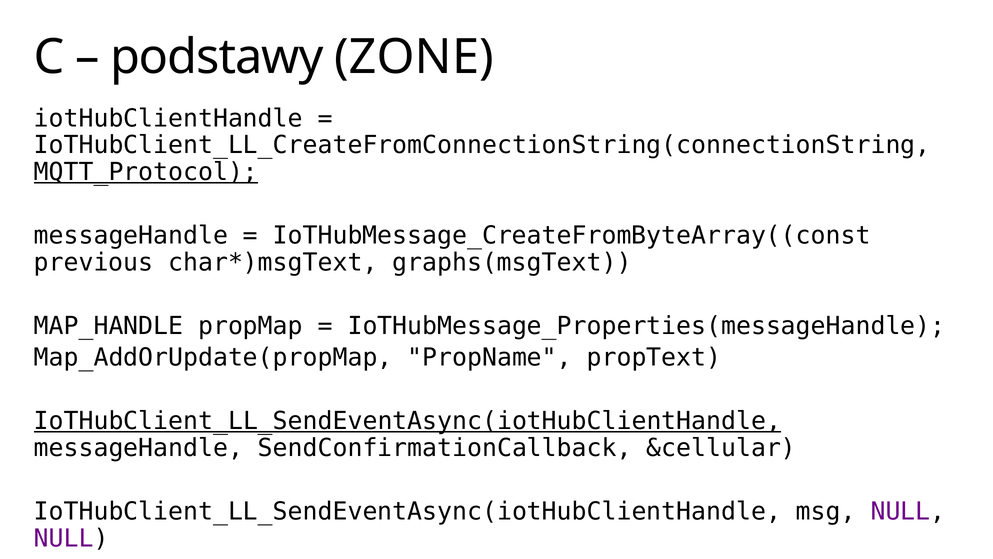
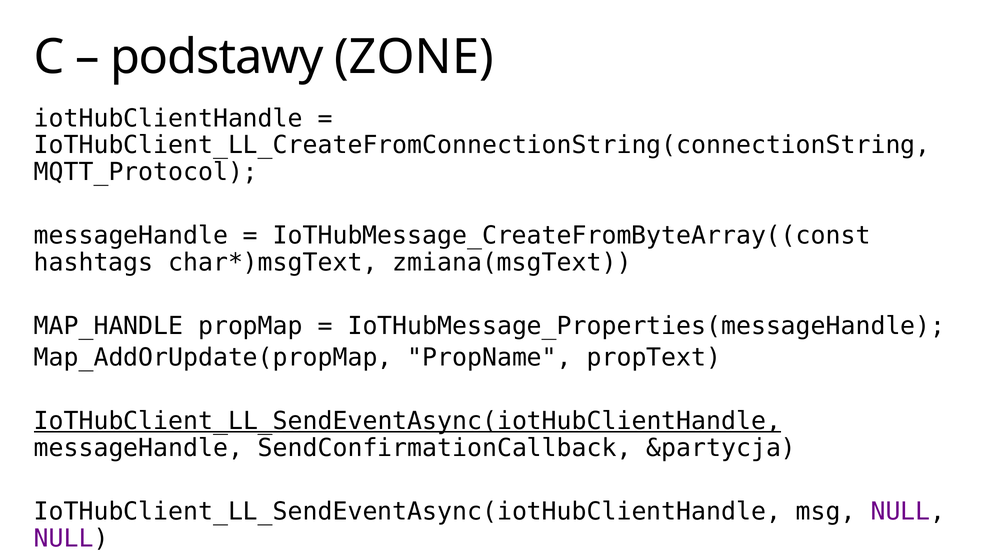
MQTT_Protocol underline: present -> none (146, 172)
previous: previous -> hashtags (94, 262)
graphs(msgText: graphs(msgText -> zmiana(msgText (512, 262)
&cellular: &cellular -> &partycja (721, 448)
